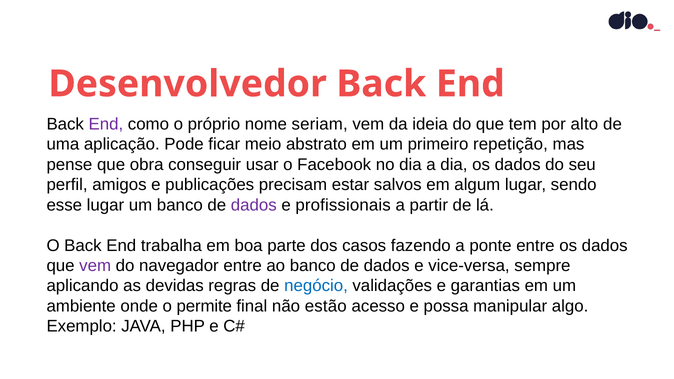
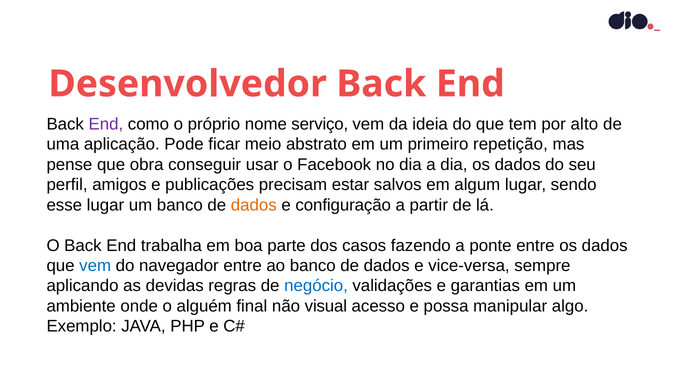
seriam: seriam -> serviço (320, 124)
dados colour: purple -> orange (254, 205)
profissionais: profissionais -> configuração (343, 205)
vem colour: purple -> blue (95, 266)
permite: permite -> alguém (204, 306)
estão: estão -> visual (326, 306)
